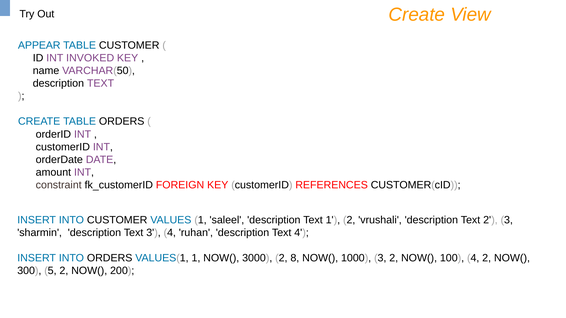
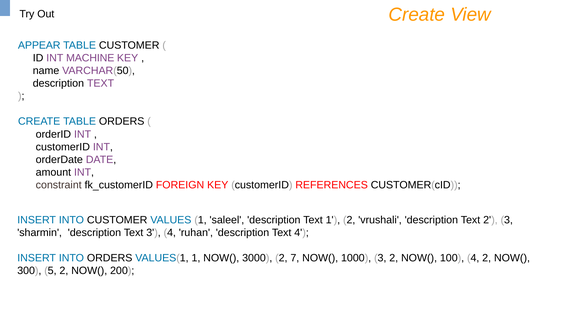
INVOKED: INVOKED -> MACHINE (90, 58)
8: 8 -> 7 (295, 258)
